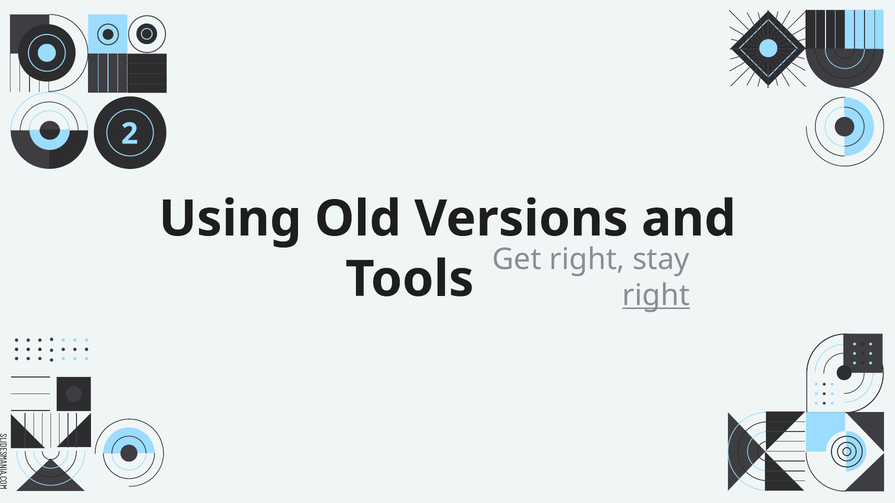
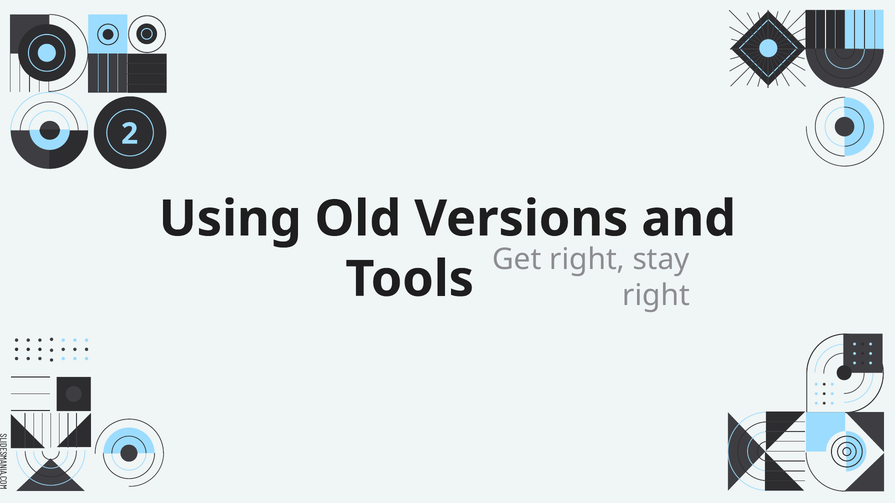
right underline: present -> none (656, 296)
